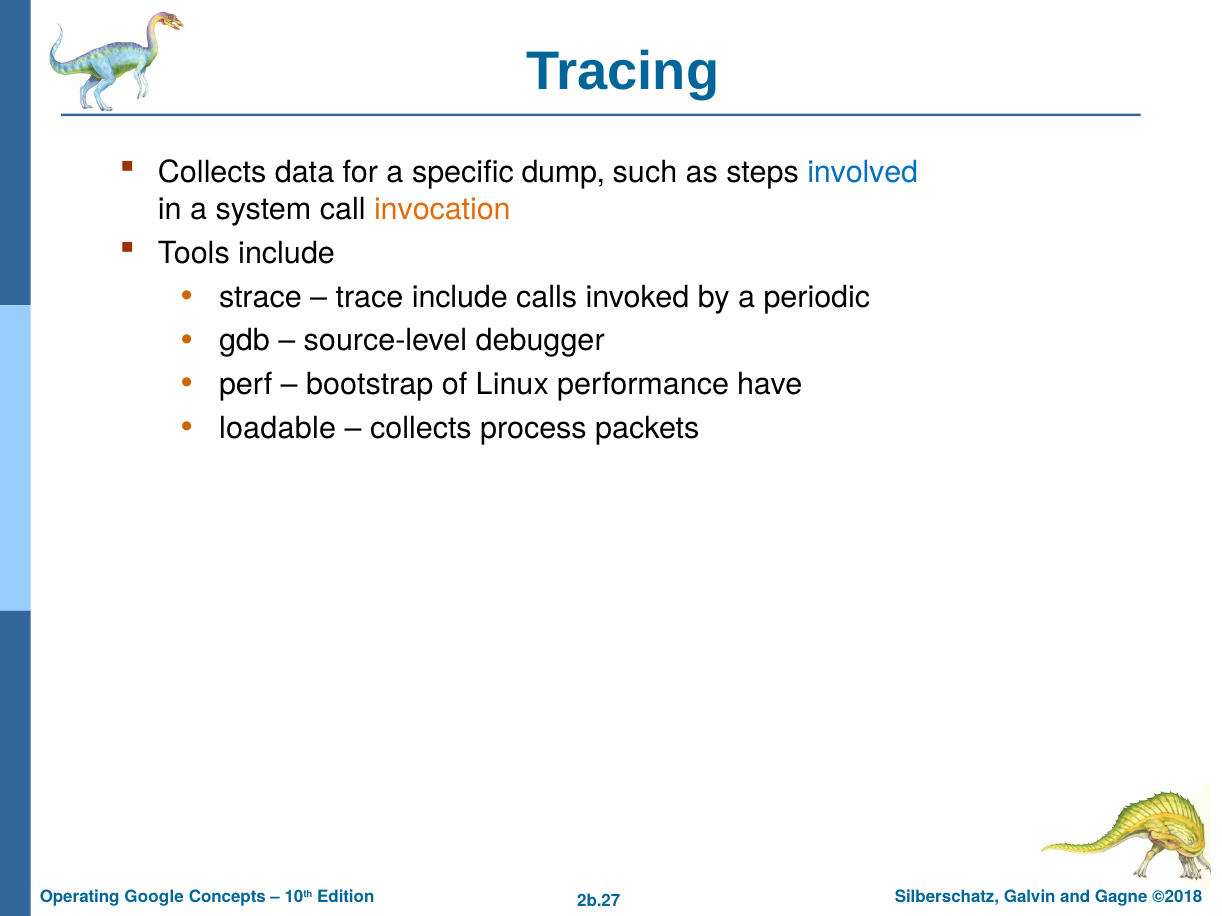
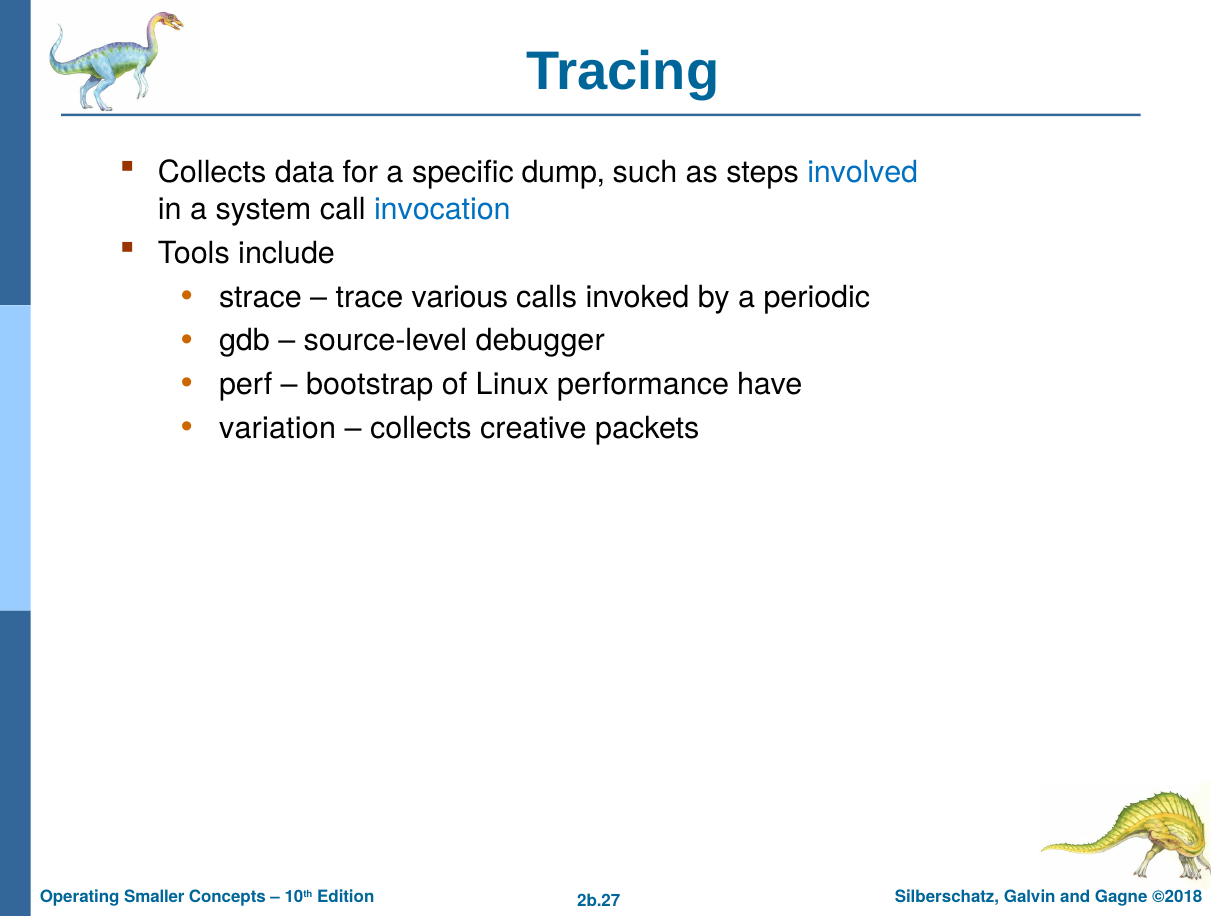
invocation colour: orange -> blue (442, 210)
trace include: include -> various (460, 297)
loadable: loadable -> variation (278, 428)
process: process -> creative (533, 428)
Google: Google -> Smaller (154, 898)
